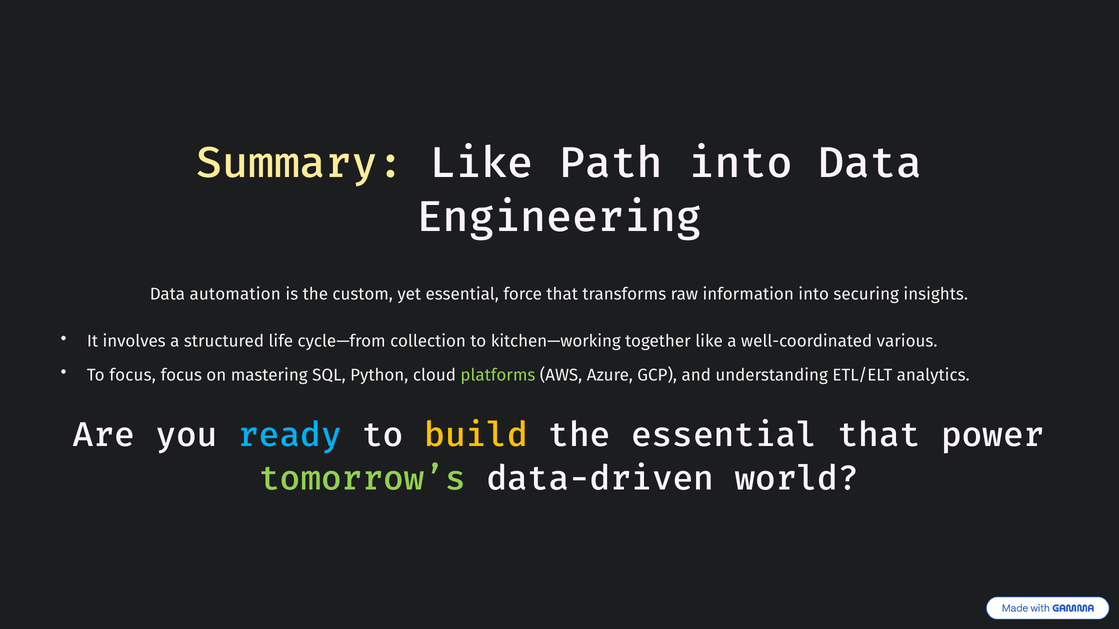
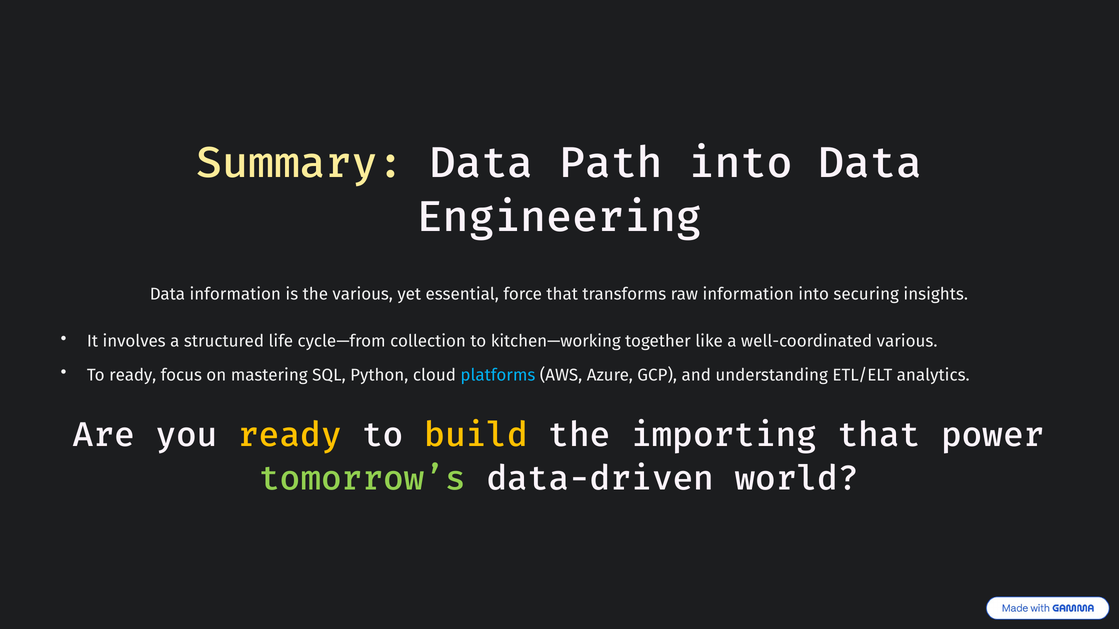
Summary Like: Like -> Data (482, 163)
Data automation: automation -> information (235, 294)
the custom: custom -> various (363, 294)
To focus: focus -> ready (133, 375)
platforms colour: light green -> light blue (498, 375)
ready colour: light blue -> yellow (290, 435)
the essential: essential -> importing (724, 435)
